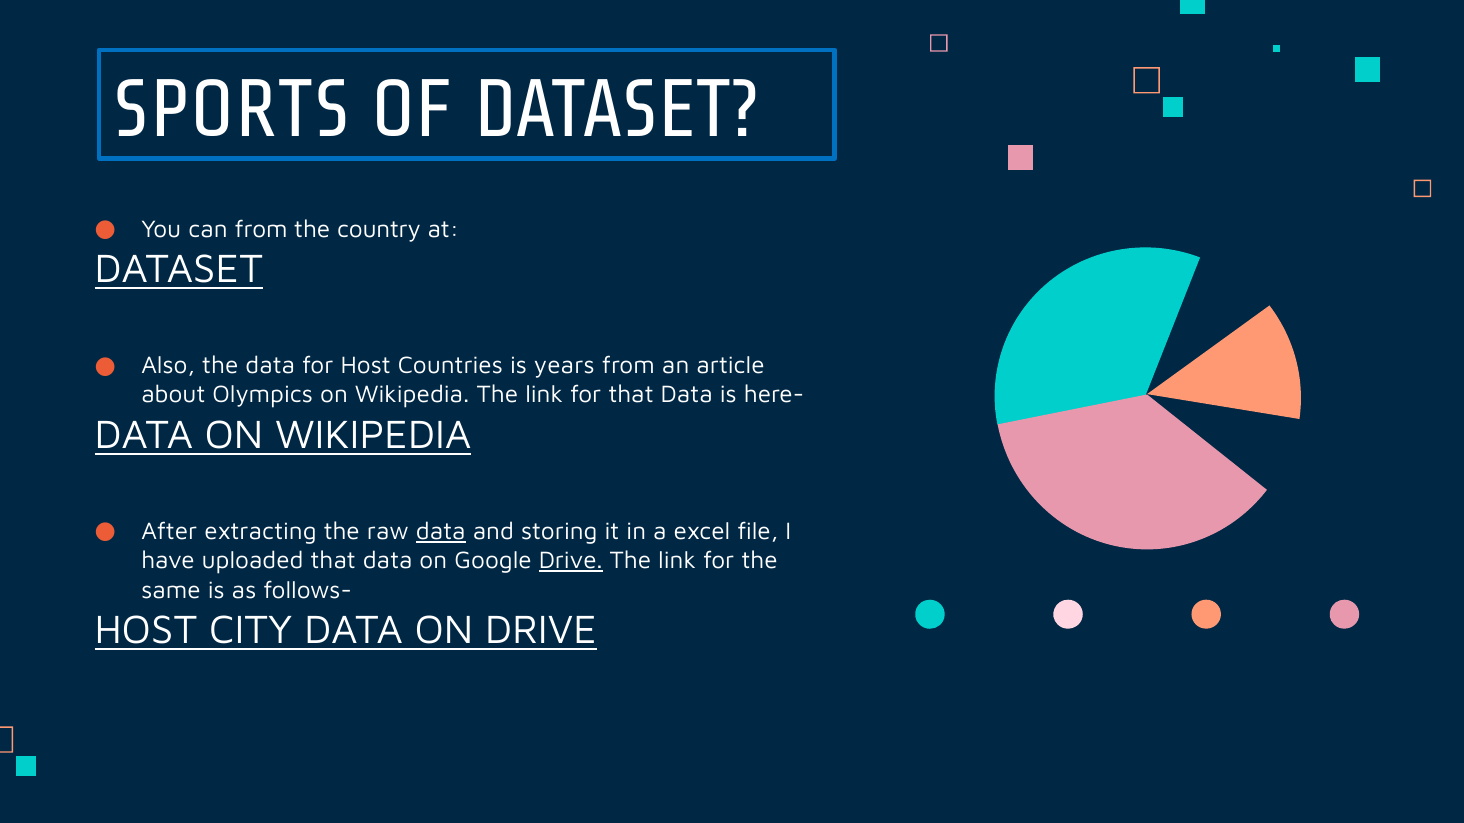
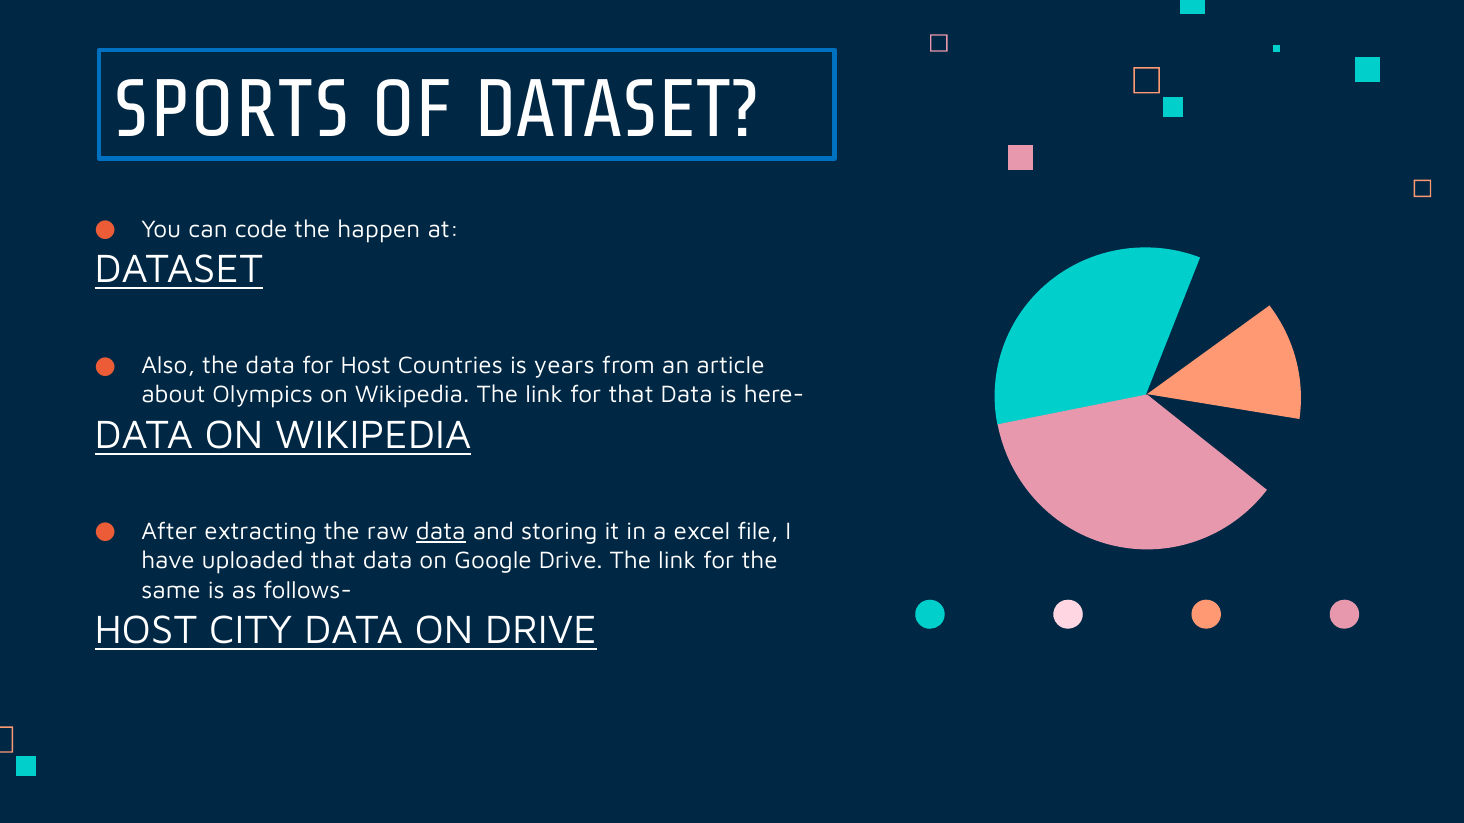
can from: from -> code (261, 229)
country: country -> happen (379, 229)
Drive underline: present -> none (571, 561)
